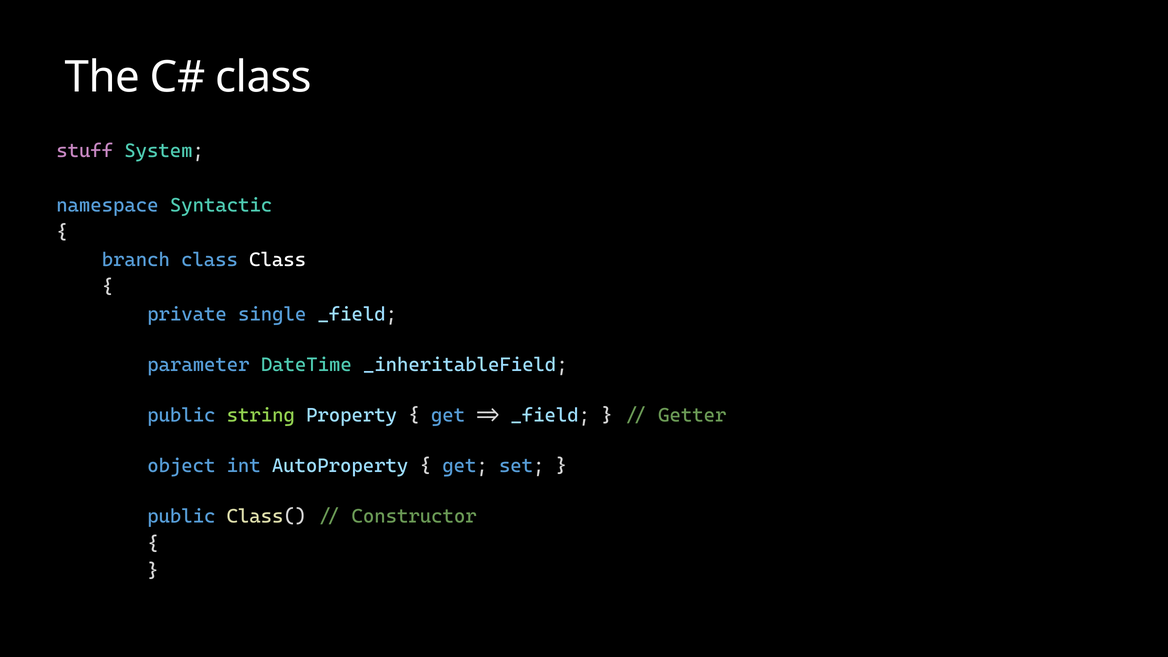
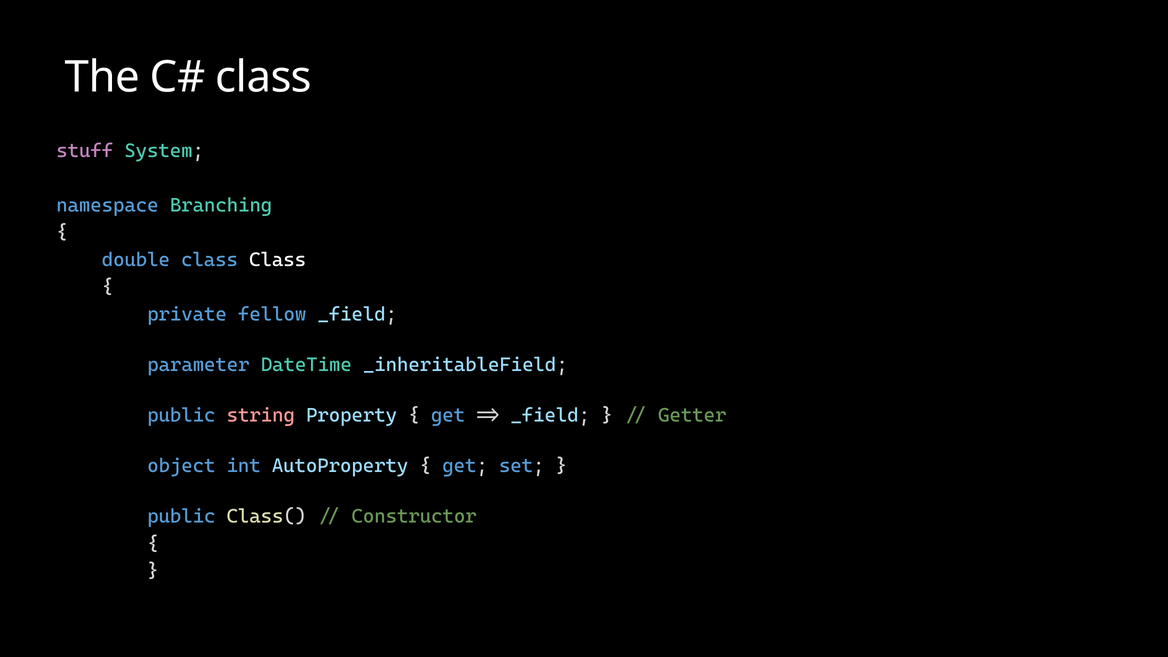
Syntactic: Syntactic -> Branching (221, 205)
branch: branch -> double (136, 260)
single: single -> fellow (272, 314)
string colour: light green -> pink (261, 415)
